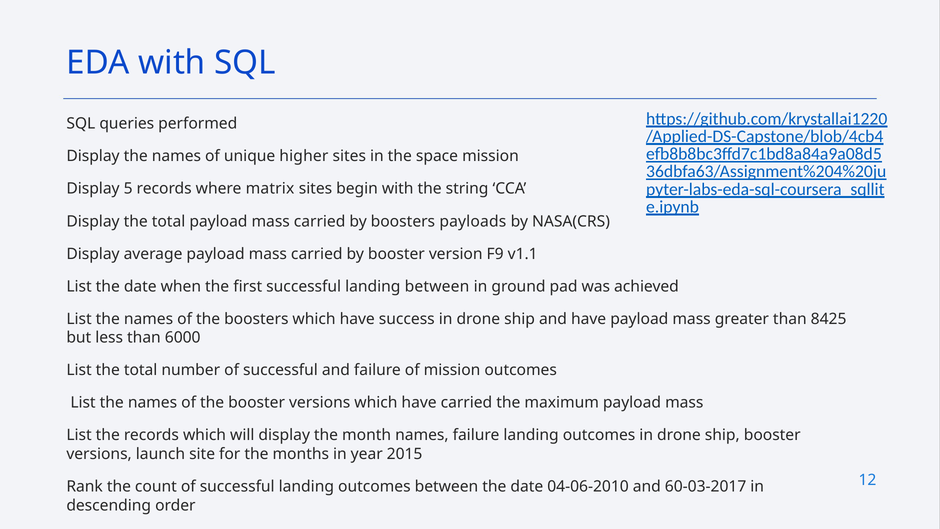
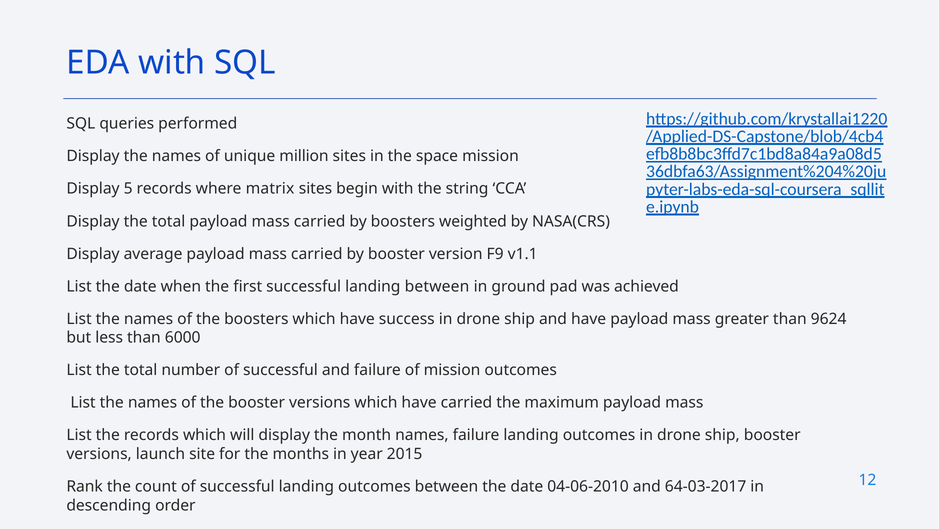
higher: higher -> million (304, 156)
payloads: payloads -> weighted (473, 221)
8425: 8425 -> 9624 (829, 319)
60-03-2017: 60-03-2017 -> 64-03-2017 (706, 486)
